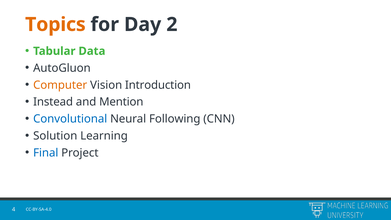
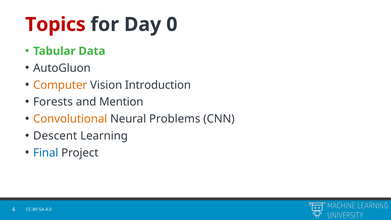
Topics colour: orange -> red (55, 24)
2: 2 -> 0 (172, 24)
Instead: Instead -> Forests (53, 102)
Convolutional colour: blue -> orange (70, 119)
Following: Following -> Problems (175, 119)
Solution: Solution -> Descent (55, 136)
